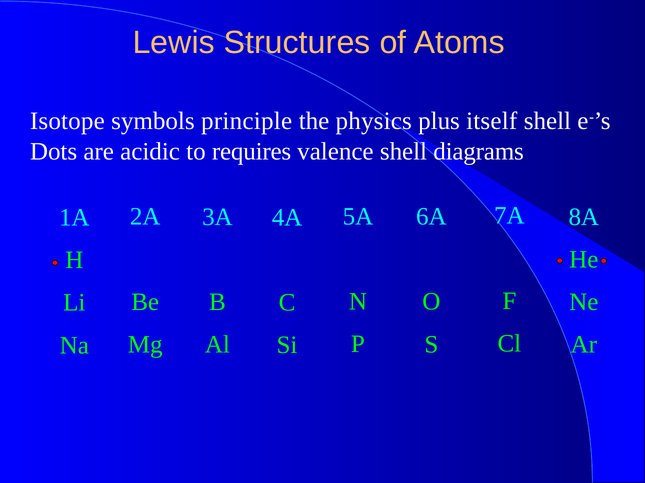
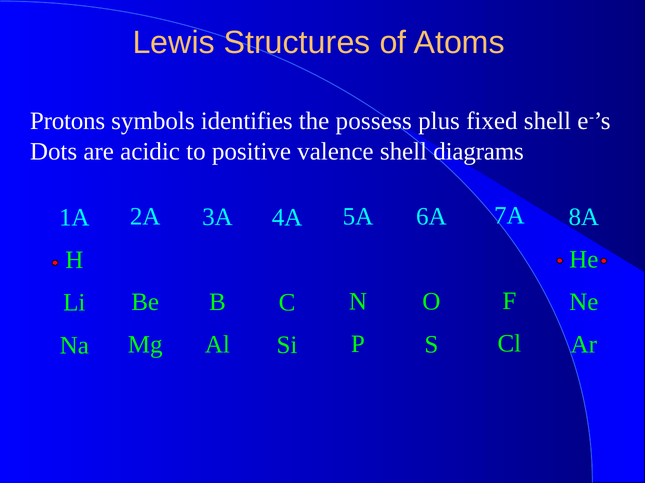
Isotope: Isotope -> Protons (68, 121)
principle: principle -> identifies (247, 121)
physics: physics -> possess (374, 121)
itself: itself -> fixed (492, 121)
requires: requires -> positive (252, 152)
